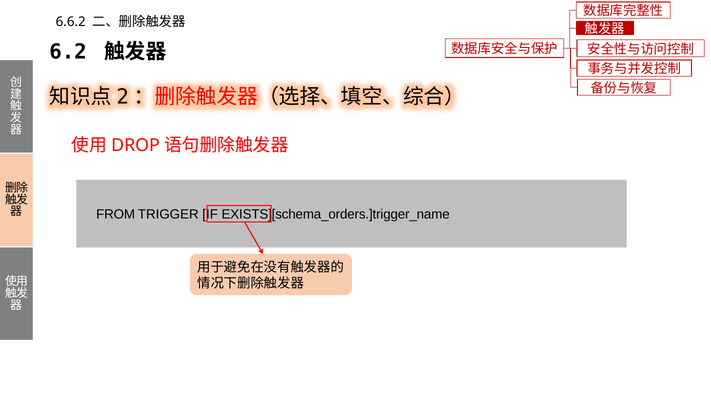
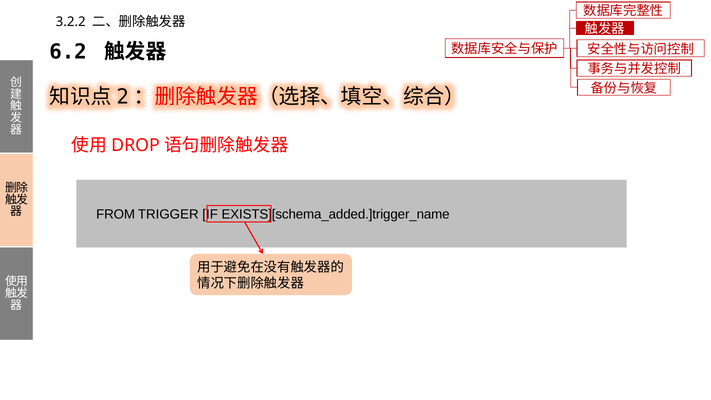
6.6.2: 6.6.2 -> 3.2.2 (71, 22)
EXISTS][schema_orders.]trigger_name: EXISTS][schema_orders.]trigger_name -> EXISTS][schema_added.]trigger_name (336, 215)
